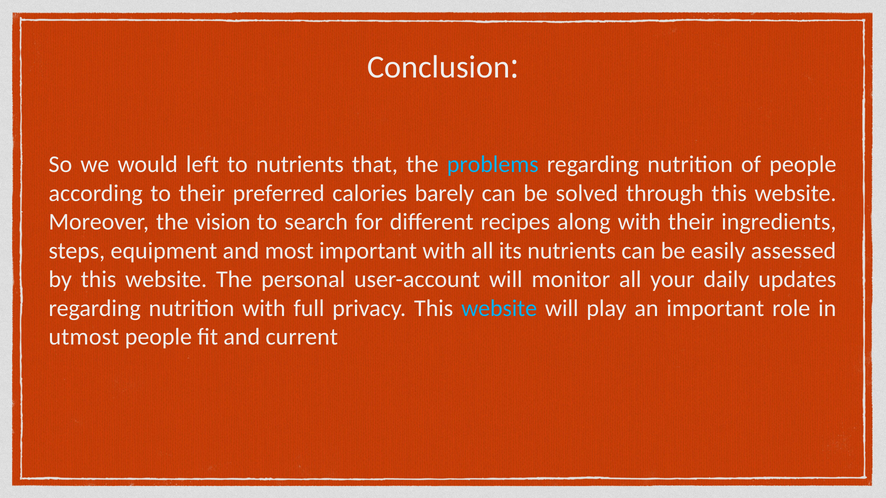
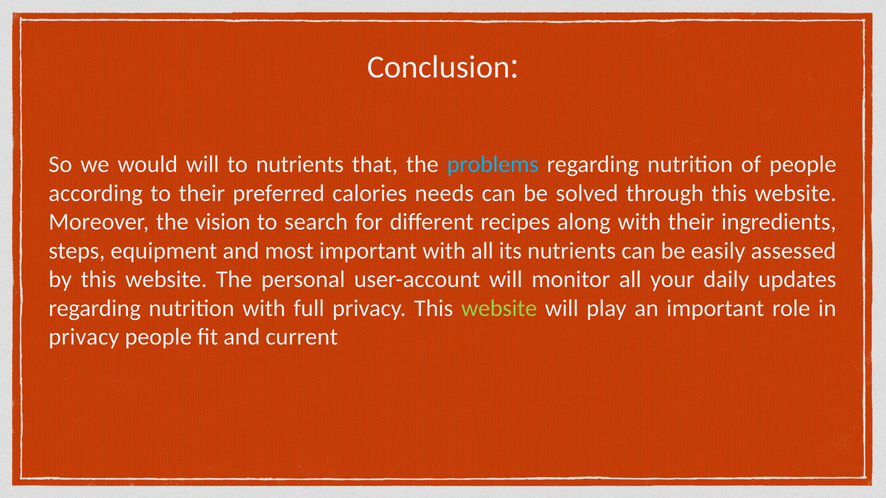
would left: left -> will (203, 164)
barely: barely -> needs (444, 193)
website colour: light blue -> light green (499, 308)
utmost: utmost -> privacy (84, 337)
